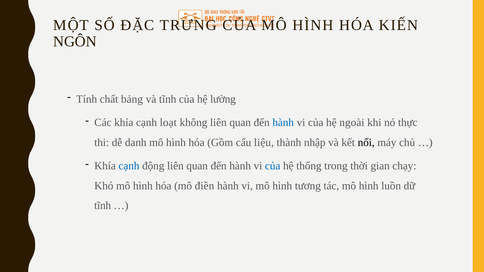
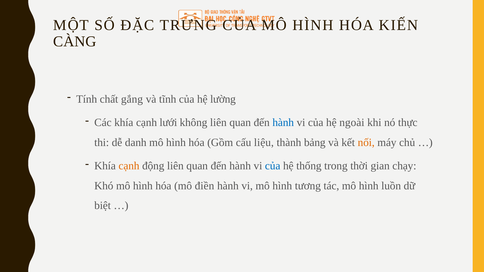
NGÔN: NGÔN -> CÀNG (75, 41)
bảng: bảng -> gắng (132, 99)
loạt: loạt -> lưới (168, 123)
nhập: nhập -> bảng (315, 143)
nối colour: black -> orange (366, 143)
cạnh colour: blue -> orange (129, 166)
tĩnh: tĩnh -> biệt (103, 206)
